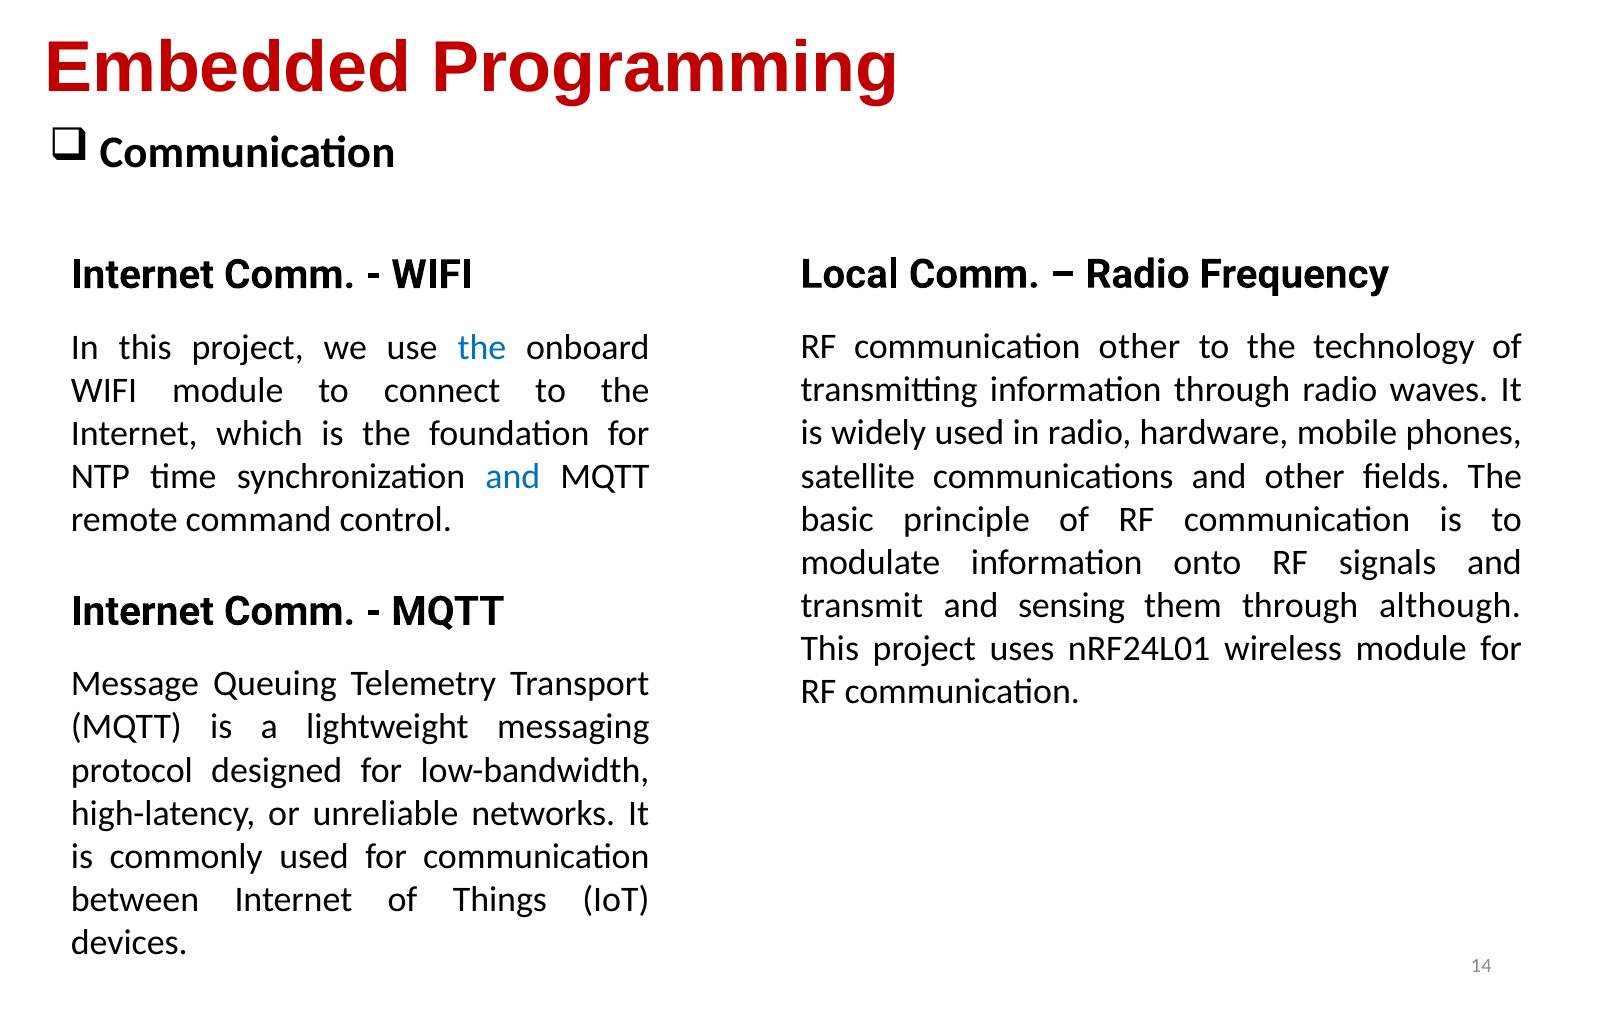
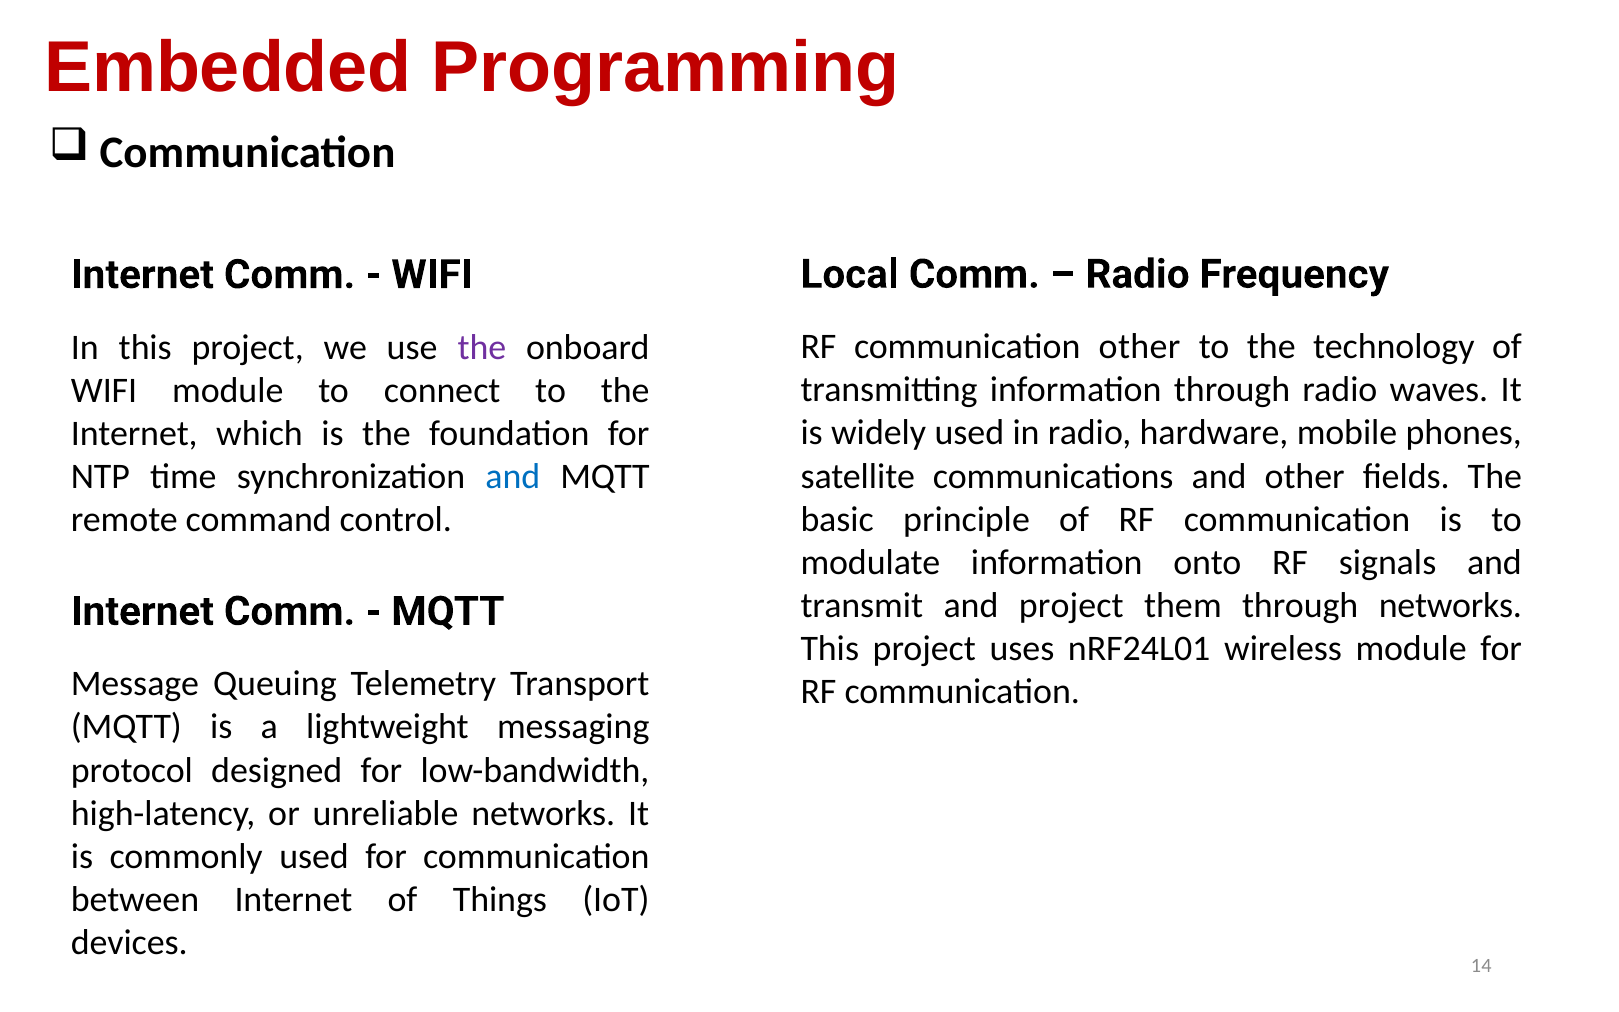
the colour: blue -> purple (482, 347)
and sensing: sensing -> project (1071, 606)
through although: although -> networks (1450, 606)
